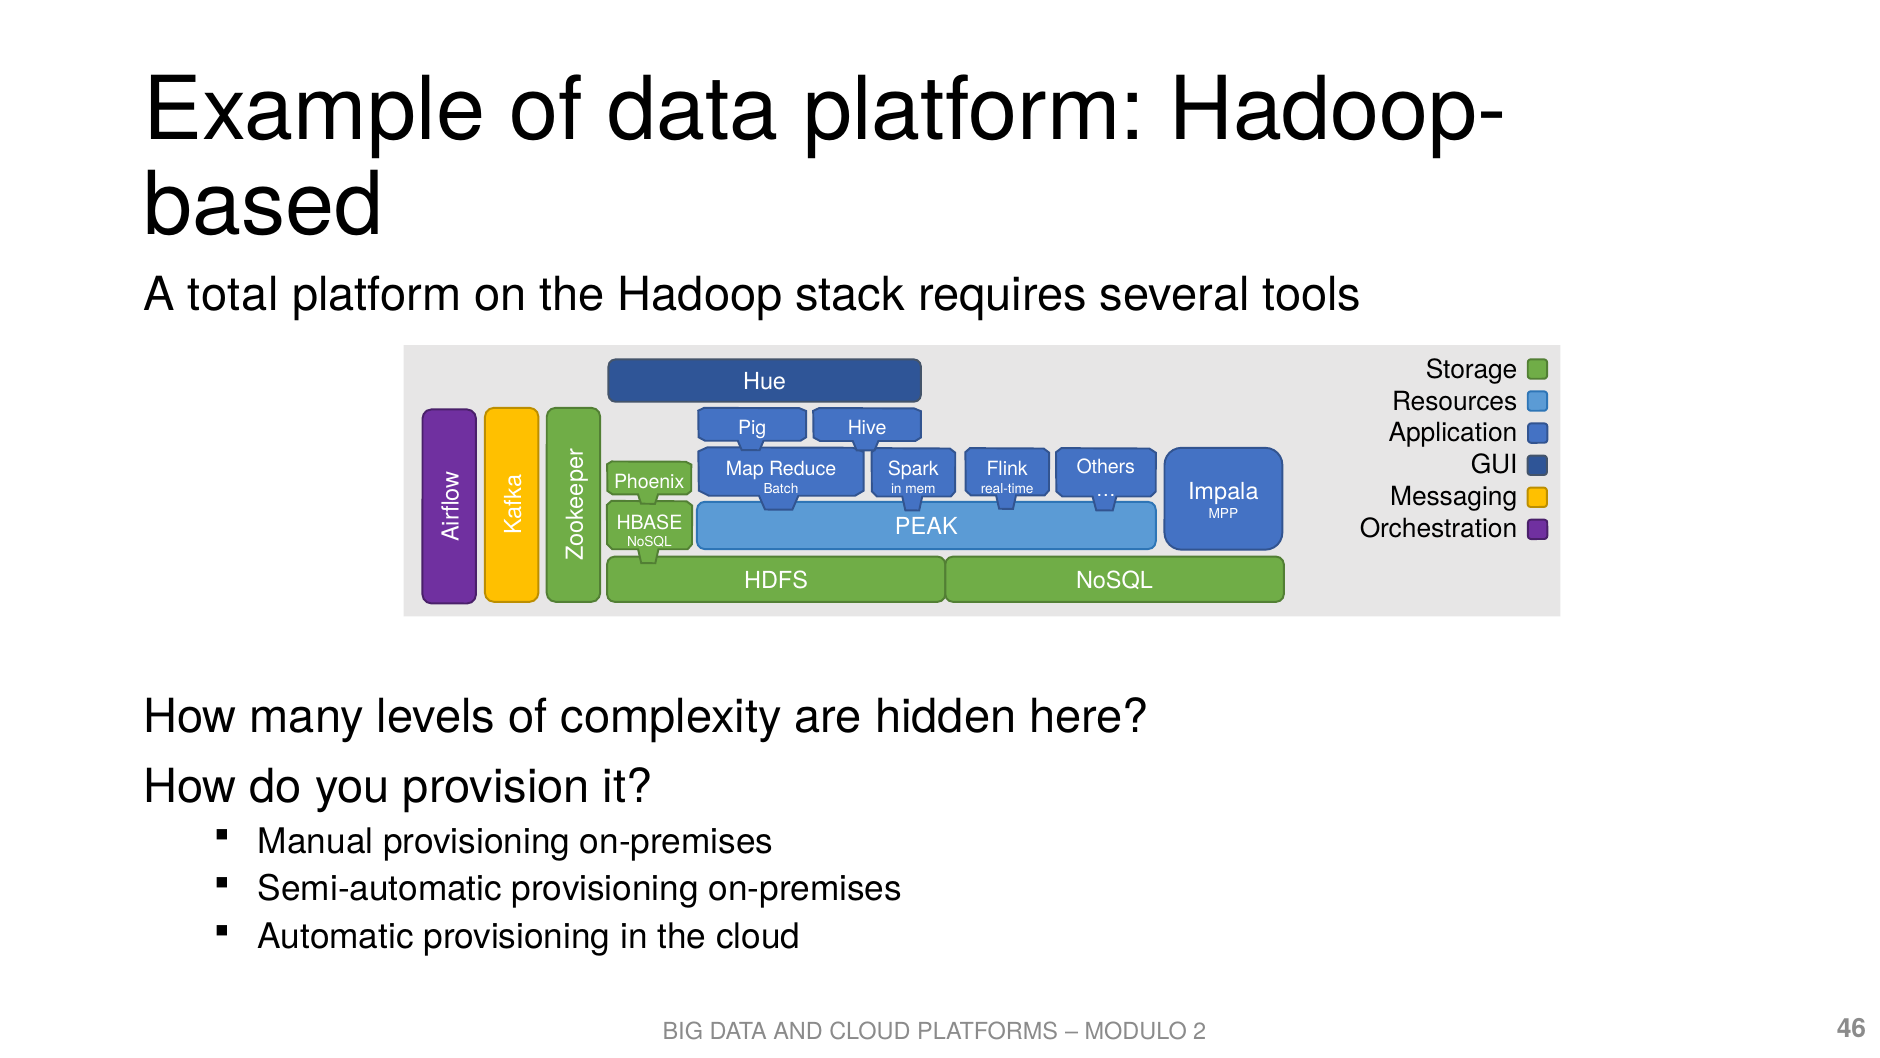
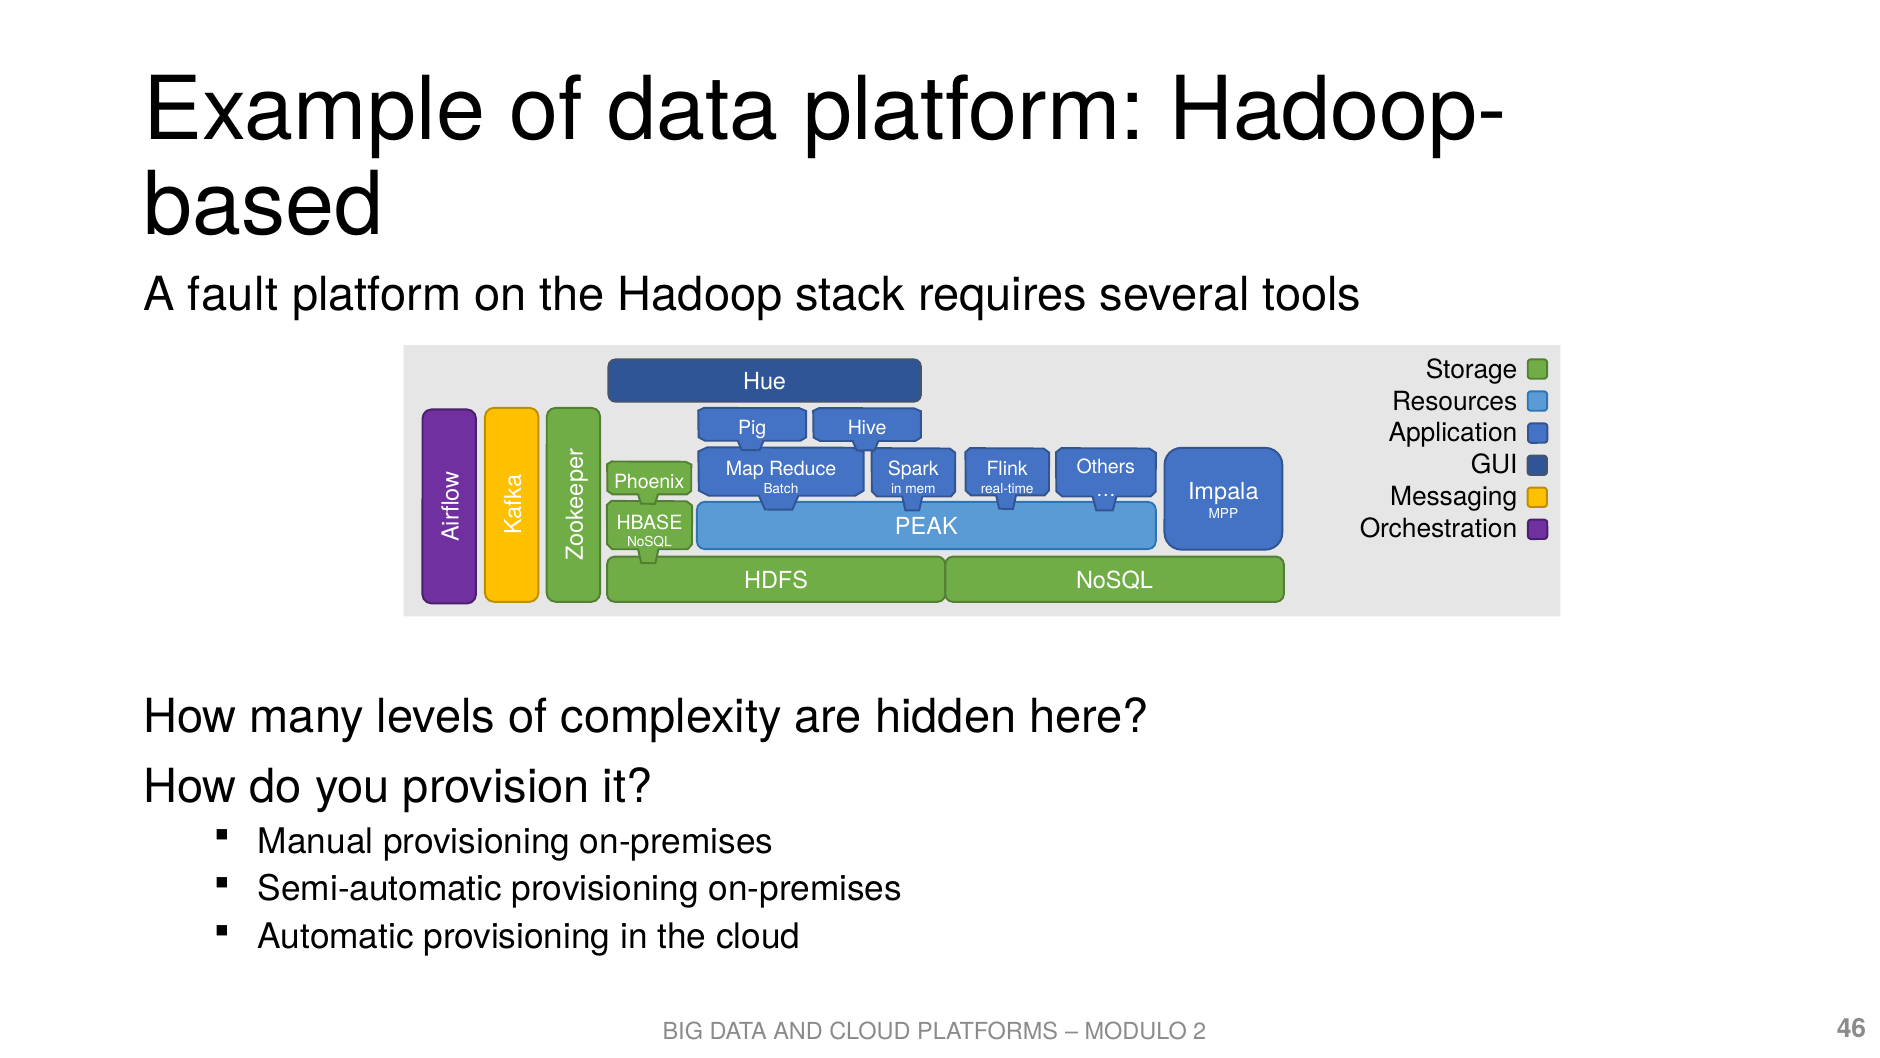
total: total -> fault (233, 294)
